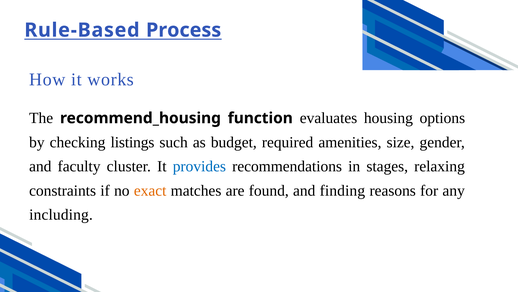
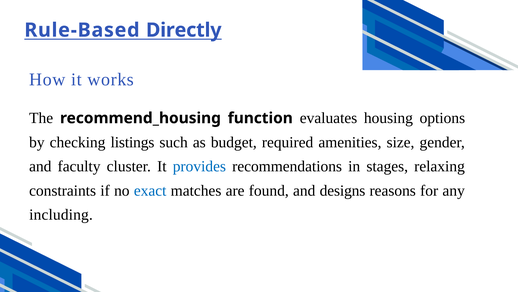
Process: Process -> Directly (184, 30)
exact colour: orange -> blue (150, 190)
finding: finding -> designs (343, 190)
